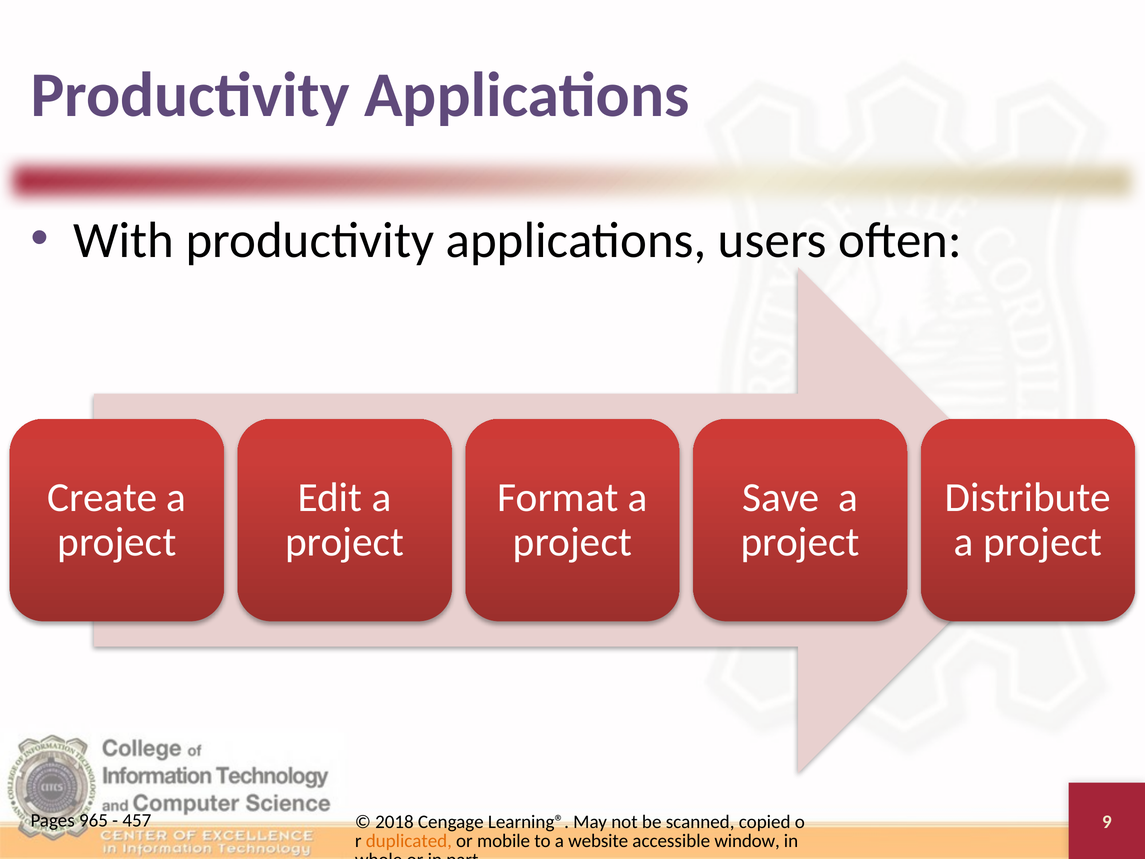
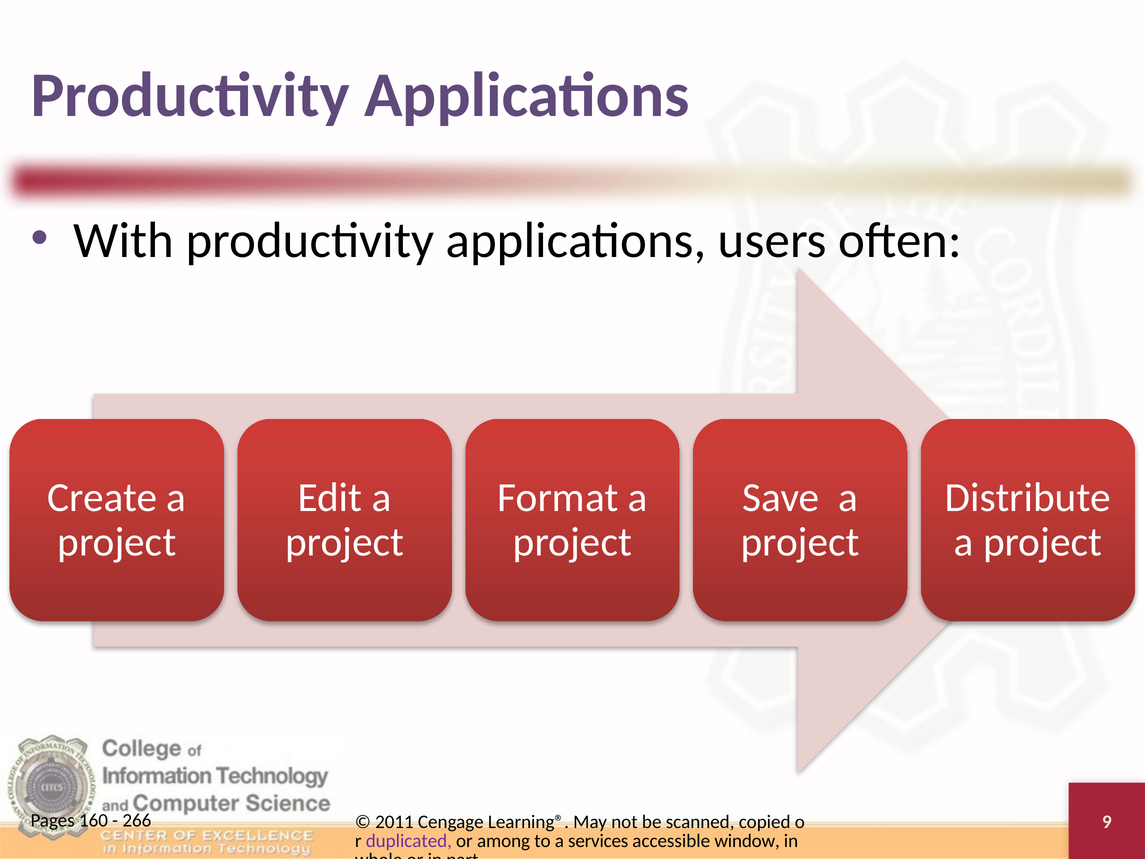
965: 965 -> 160 (94, 820)
457: 457 -> 266 (137, 820)
2018: 2018 -> 2011 (394, 822)
duplicated colour: orange -> purple (409, 841)
mobile: mobile -> among (504, 841)
website: website -> services (598, 841)
